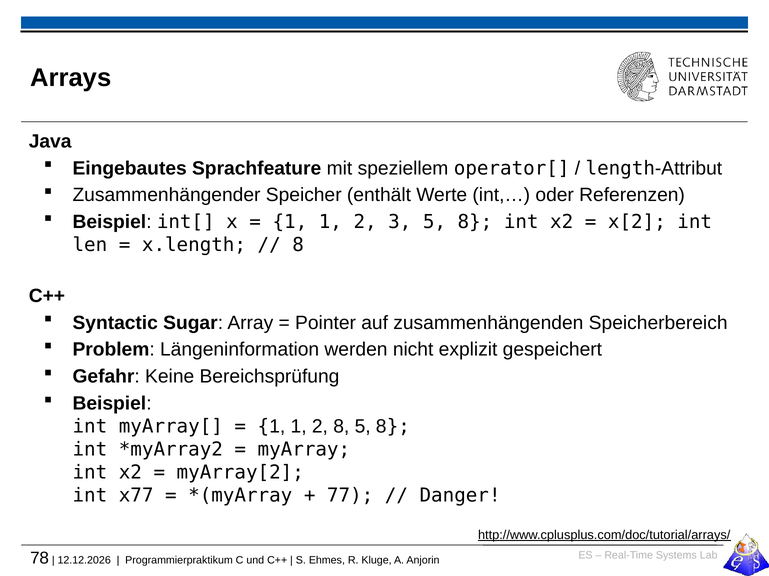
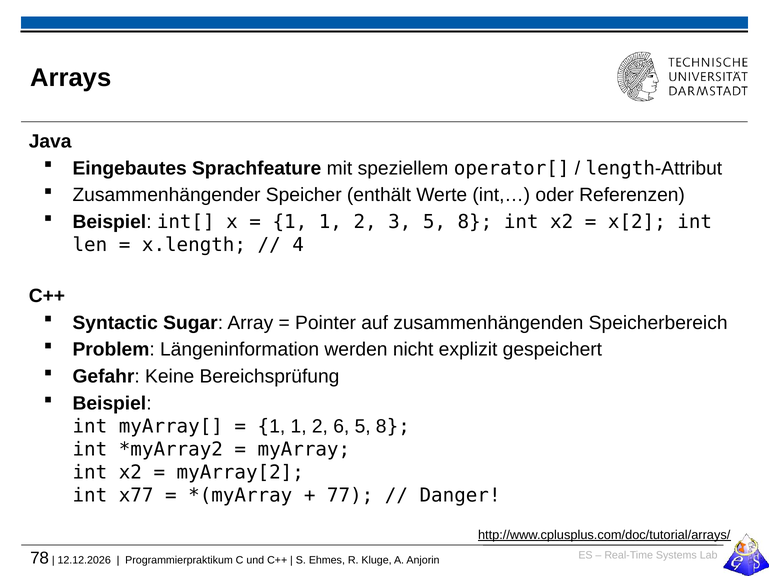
8: 8 -> 4 (298, 245)
2 8: 8 -> 6 (341, 427)
